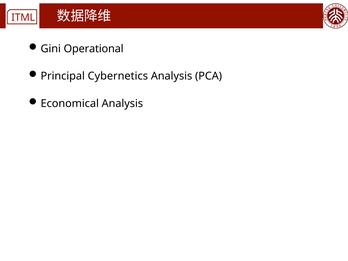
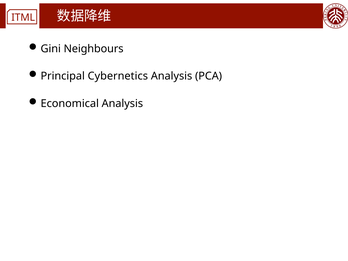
Operational: Operational -> Neighbours (94, 49)
